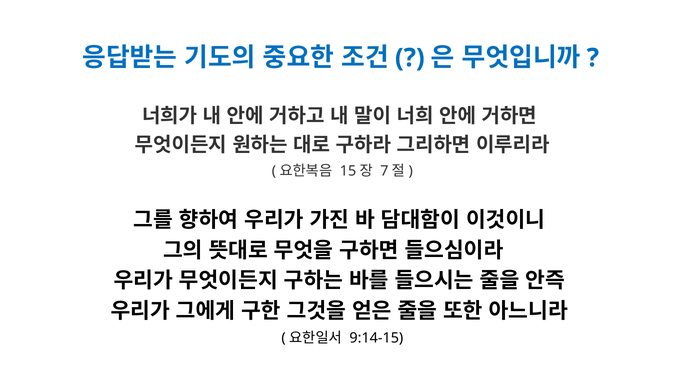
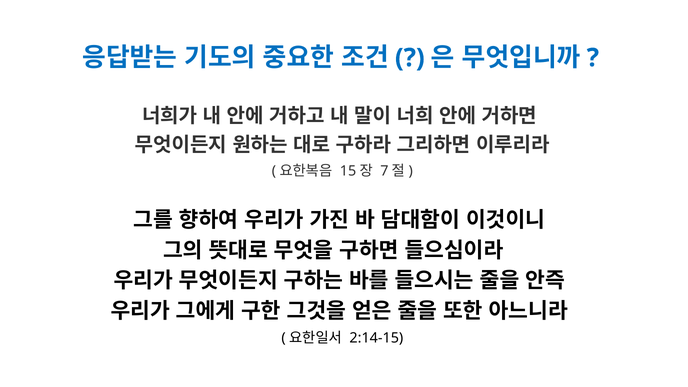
9:14-15: 9:14-15 -> 2:14-15 (376, 338)
